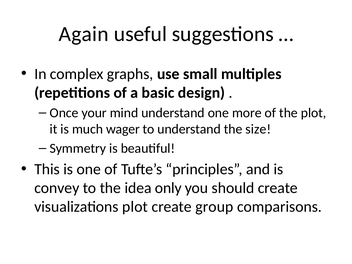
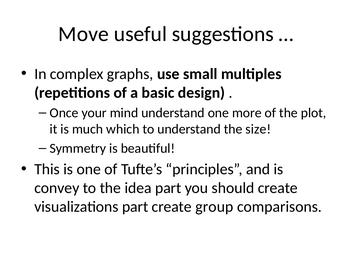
Again: Again -> Move (84, 34)
wager: wager -> which (123, 129)
idea only: only -> part (168, 188)
visualizations plot: plot -> part (135, 207)
